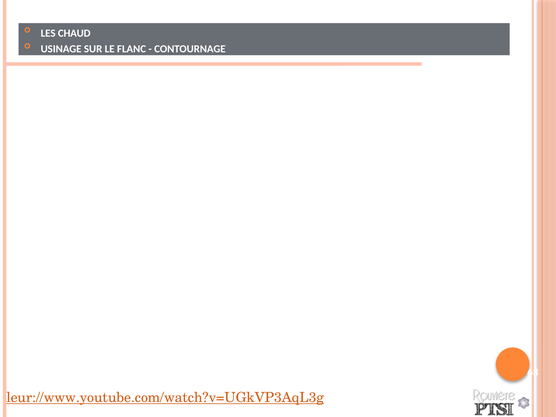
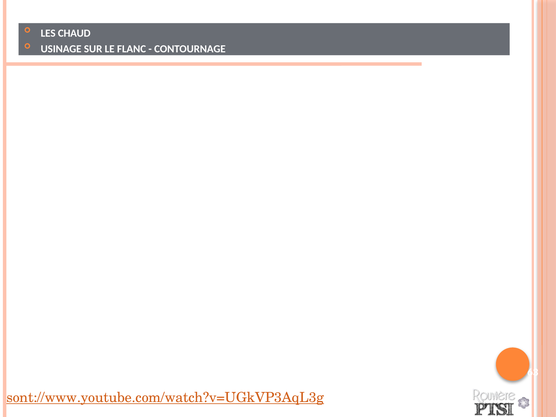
leur://www.youtube.com/watch?v=UGkVP3AqL3g: leur://www.youtube.com/watch?v=UGkVP3AqL3g -> sont://www.youtube.com/watch?v=UGkVP3AqL3g (165, 398)
